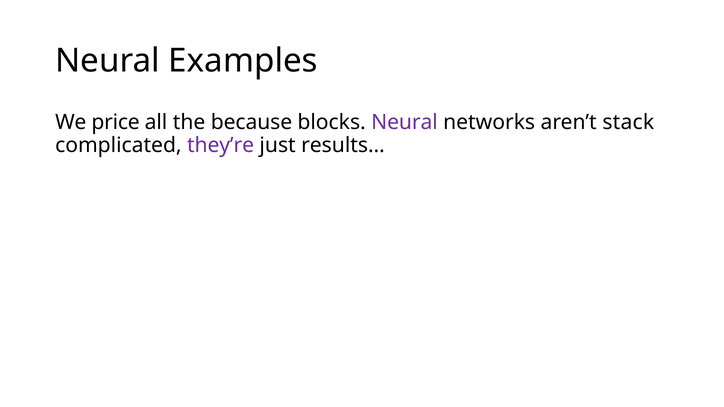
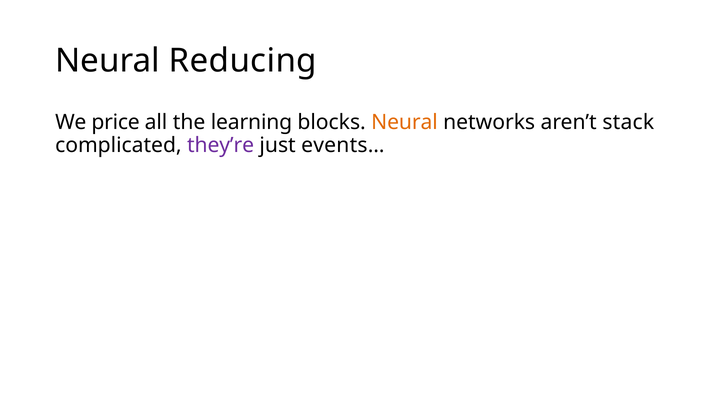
Examples: Examples -> Reducing (243, 61)
because: because -> learning (251, 122)
Neural colour: purple -> orange (404, 122)
results…: results… -> events… (343, 145)
